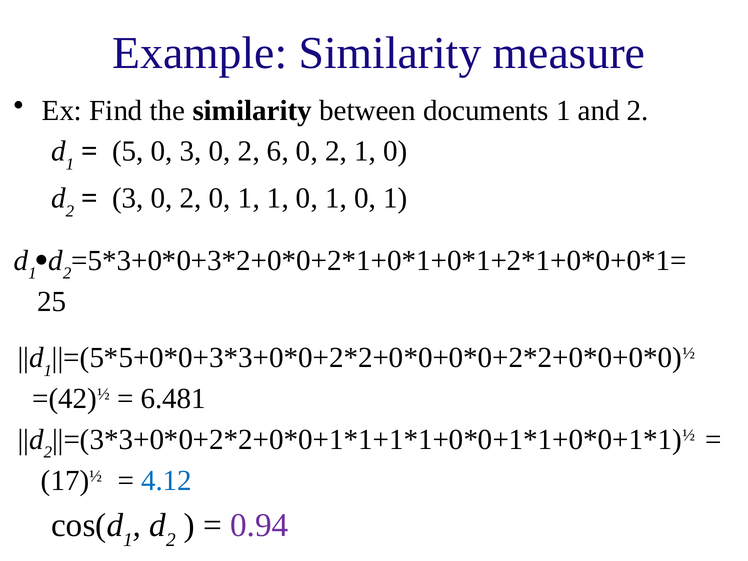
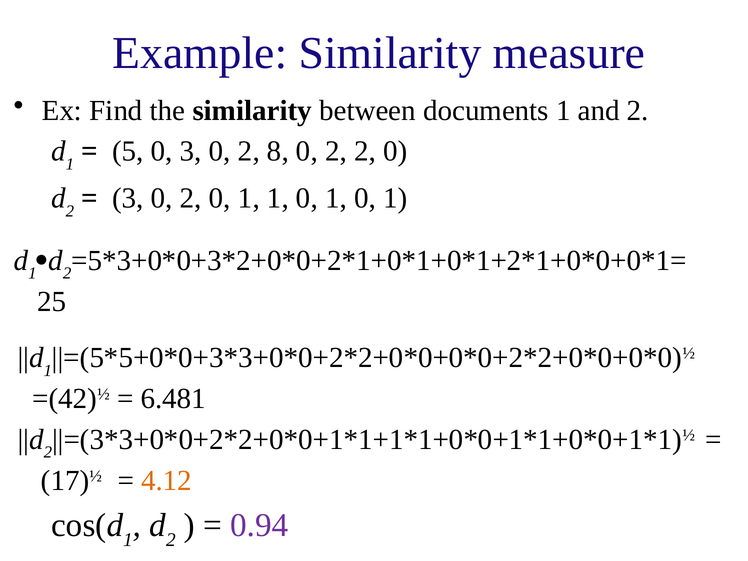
6: 6 -> 8 (278, 151)
2 1: 1 -> 2 (365, 151)
4.12 colour: blue -> orange (167, 481)
